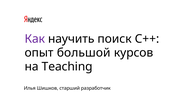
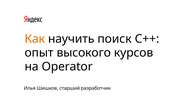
Как colour: purple -> orange (35, 39)
большой: большой -> высокого (84, 53)
Teaching: Teaching -> Operator (67, 67)
